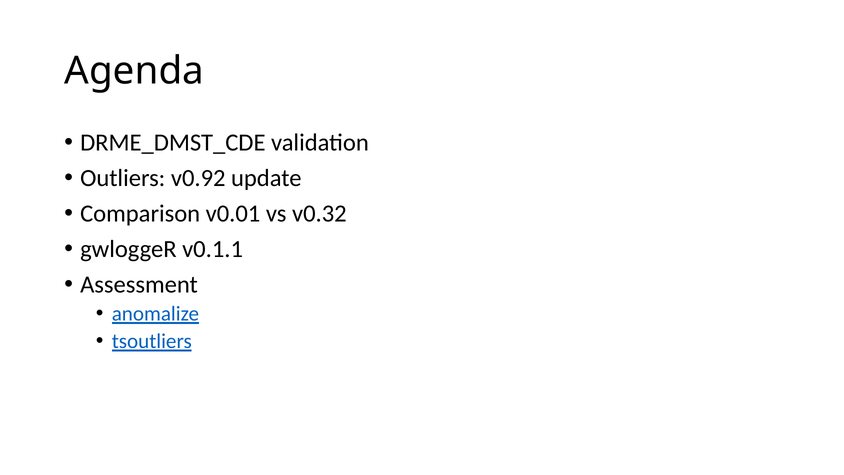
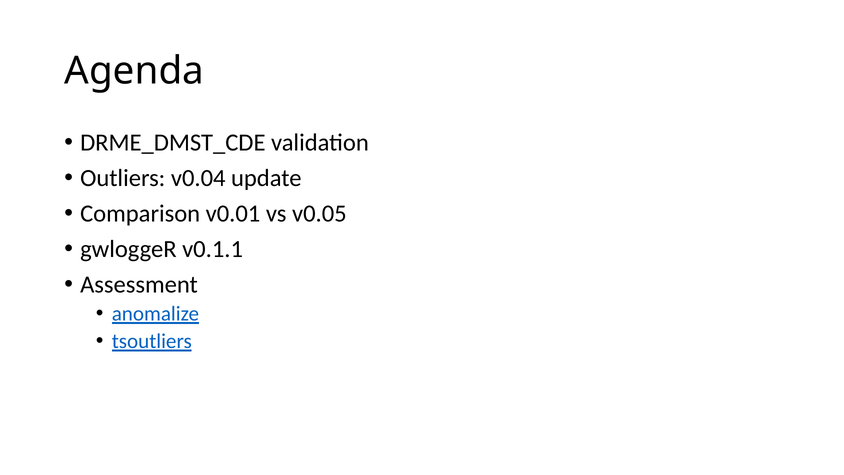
v0.92: v0.92 -> v0.04 (198, 178)
v0.32: v0.32 -> v0.05 (319, 213)
